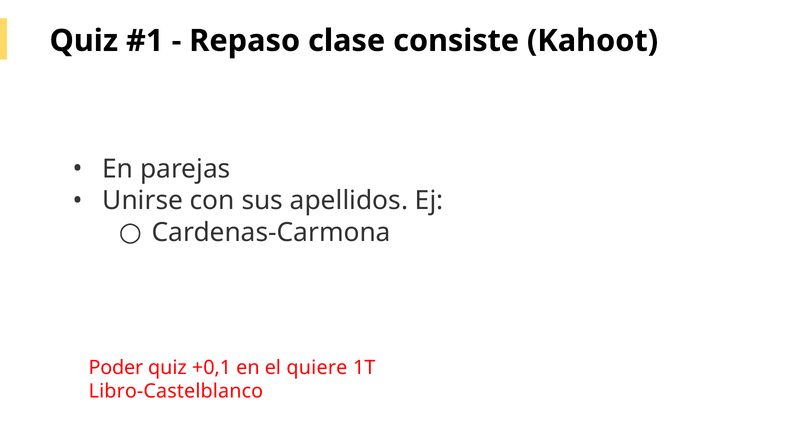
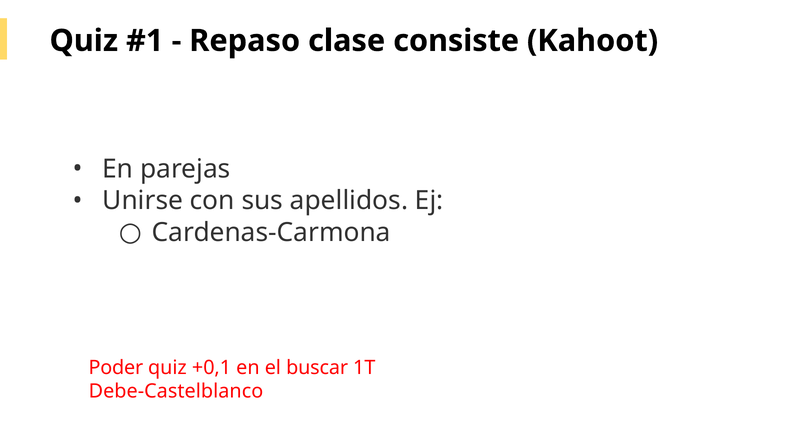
quiere: quiere -> buscar (317, 367)
Libro-Castelblanco: Libro-Castelblanco -> Debe-Castelblanco (176, 391)
